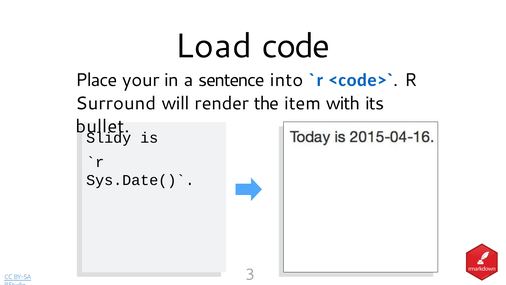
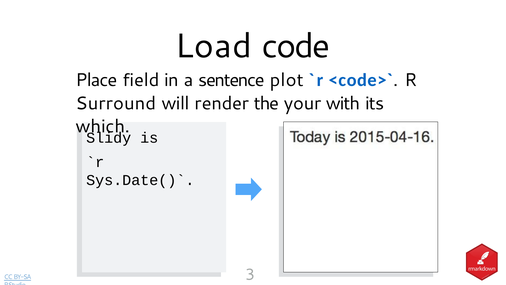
your: your -> field (141, 80)
into: into -> plot (287, 80)
item: item -> your (303, 103)
bullet: bullet -> which (103, 126)
